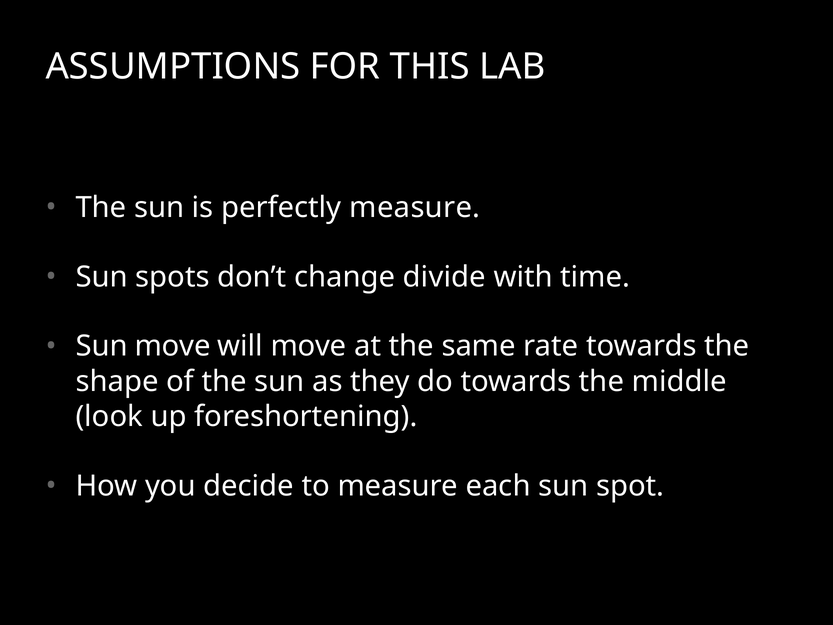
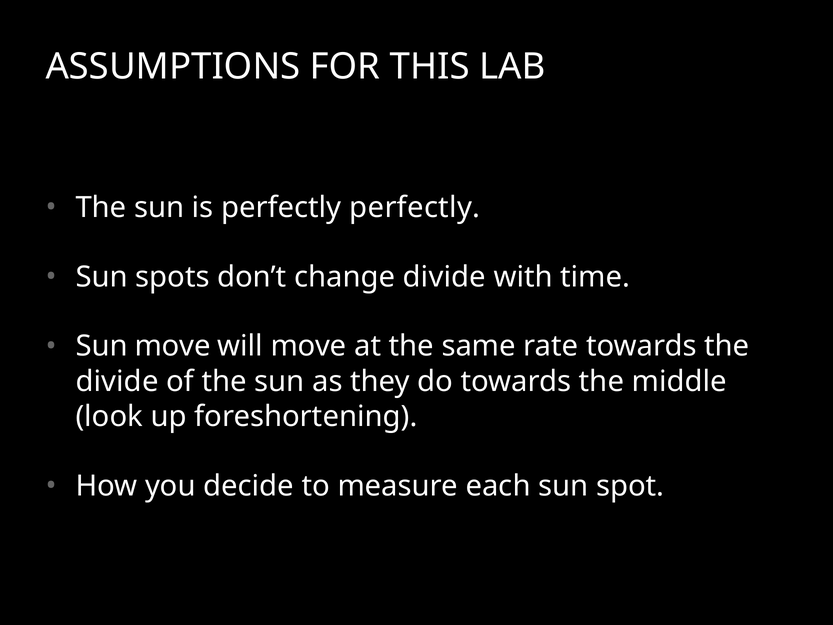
perfectly measure: measure -> perfectly (415, 207)
shape: shape -> divide (117, 381)
